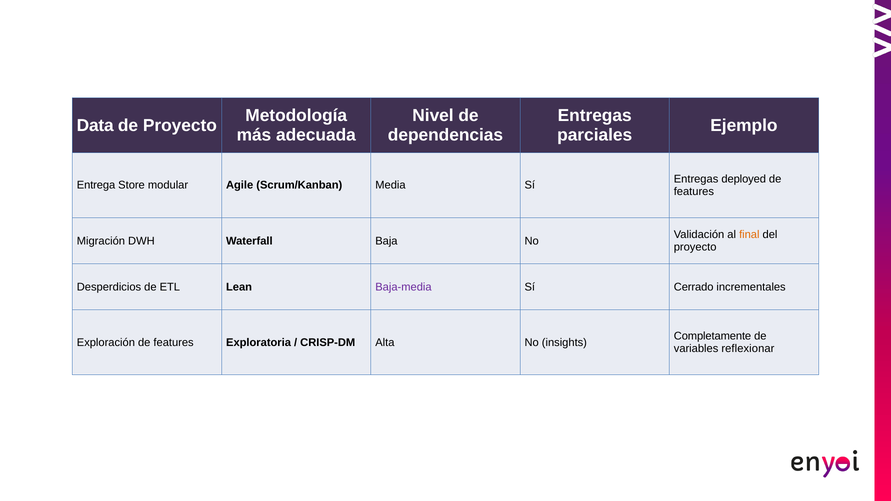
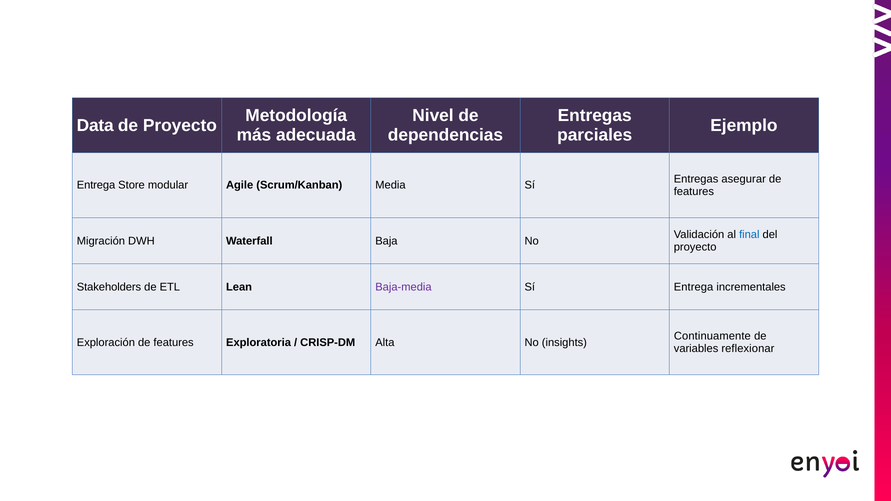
deployed: deployed -> asegurar (744, 179)
final colour: orange -> blue (749, 235)
Desperdicios: Desperdicios -> Stakeholders (109, 287)
Sí Cerrado: Cerrado -> Entrega (694, 287)
Completamente: Completamente -> Continuamente (712, 336)
